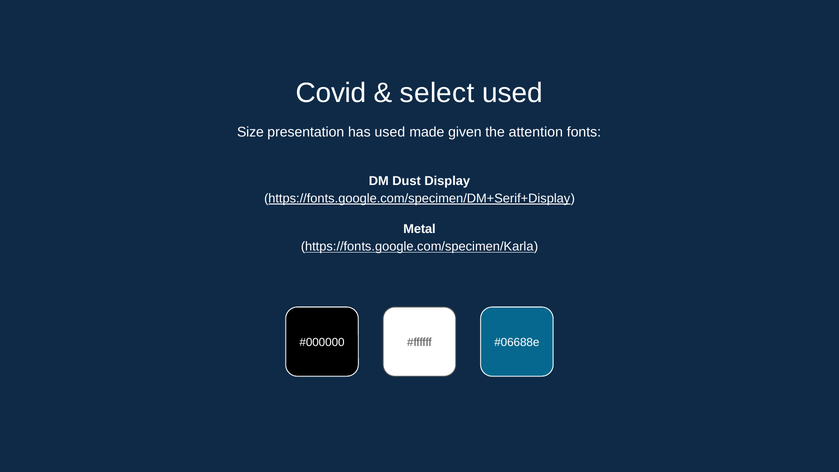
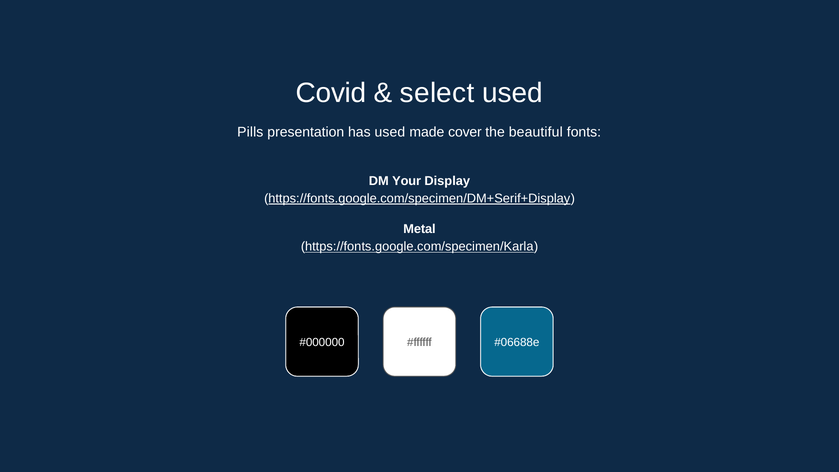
Size: Size -> Pills (250, 132)
given: given -> cover (465, 132)
attention: attention -> beautiful (536, 132)
Dust: Dust -> Your (407, 181)
